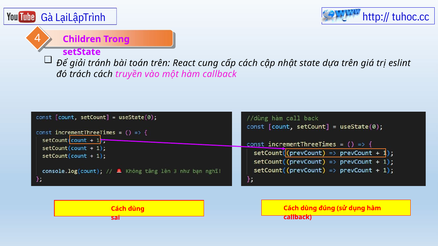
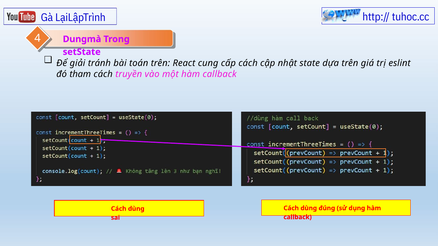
Children: Children -> Dungmà (82, 39)
trách: trách -> tham (80, 74)
